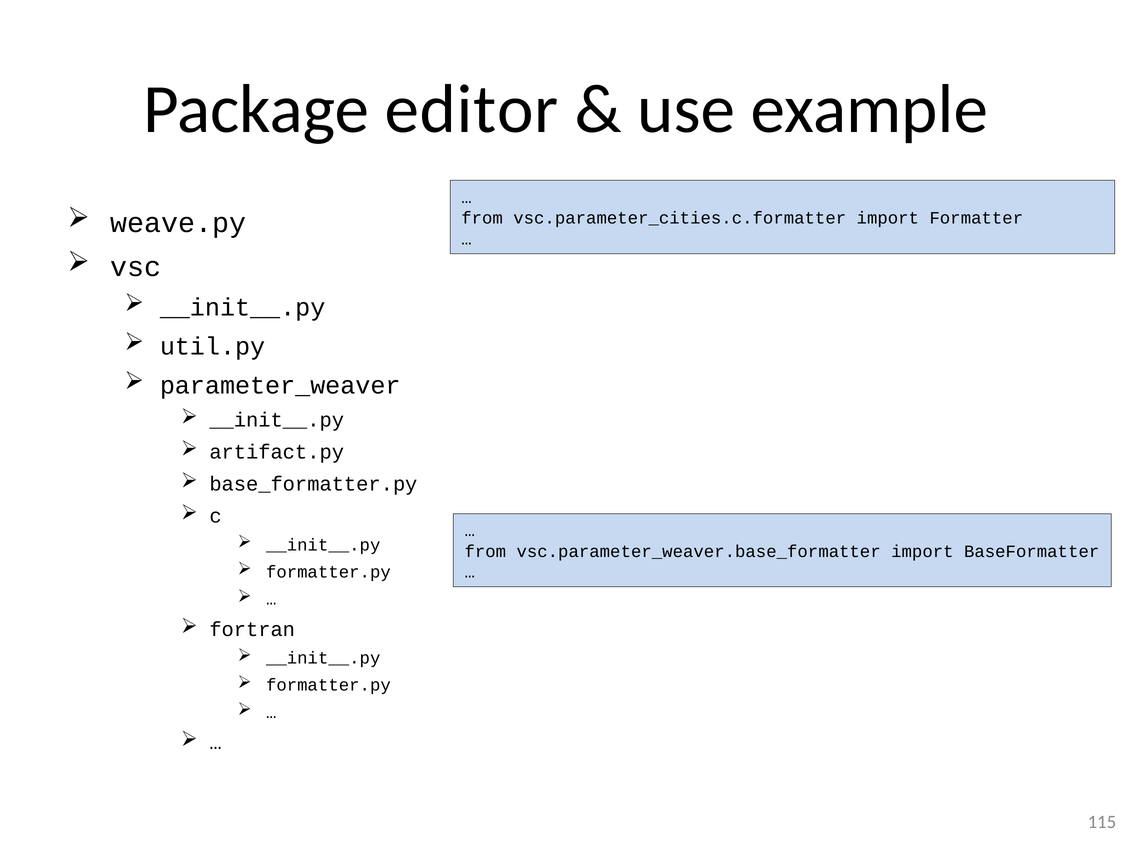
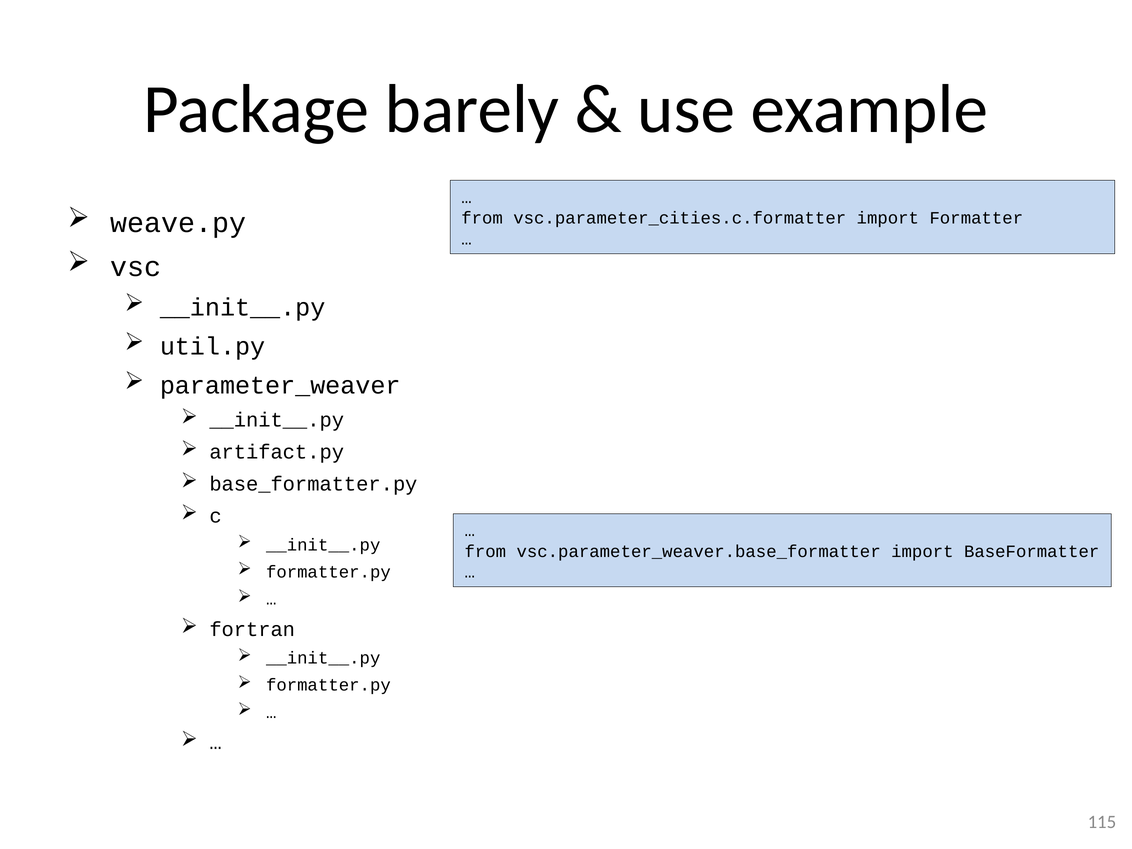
editor: editor -> barely (472, 110)
